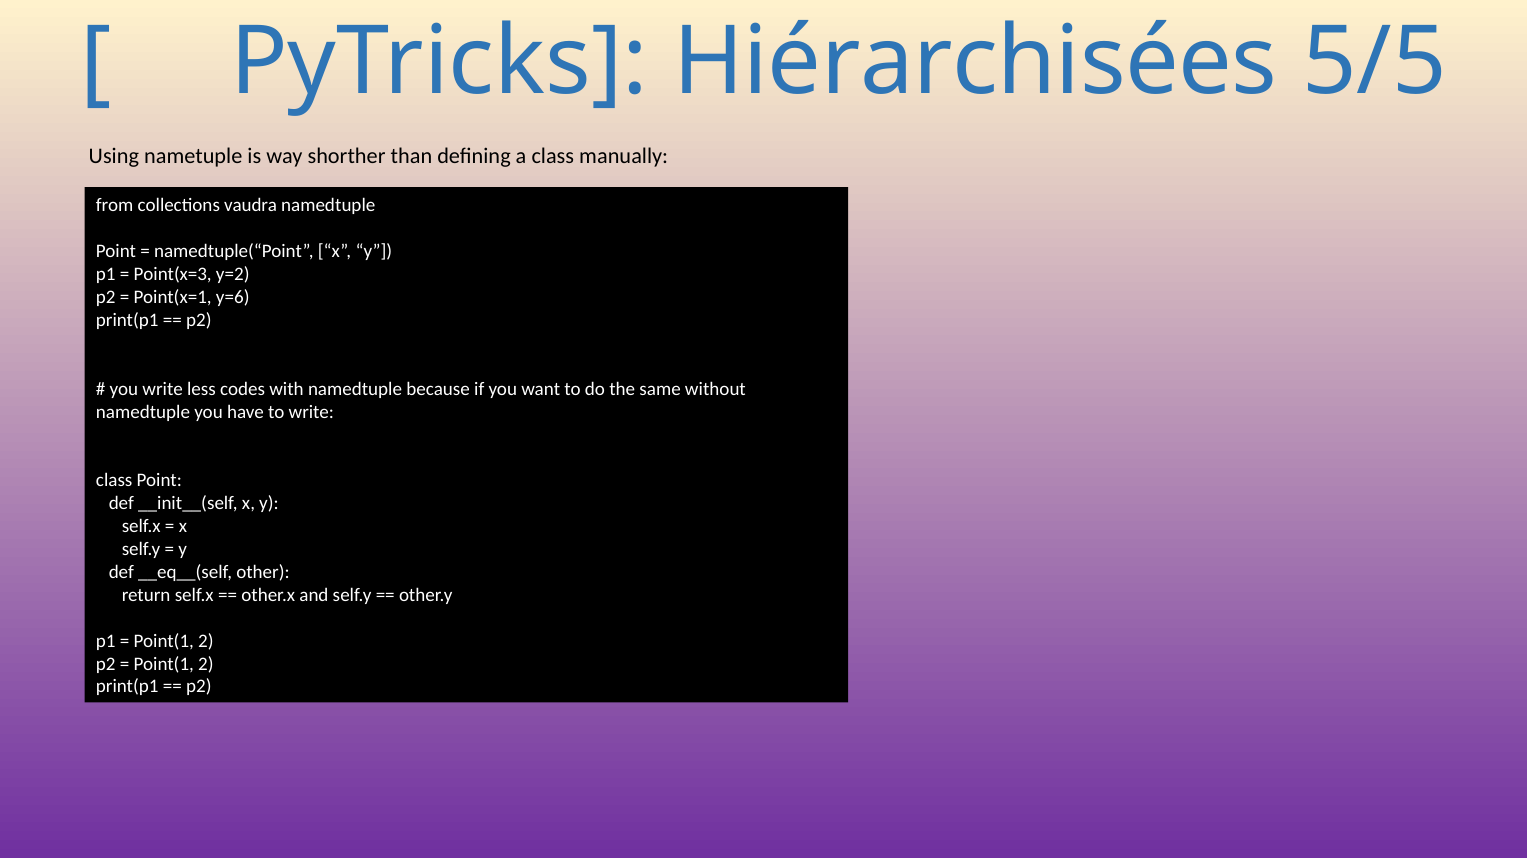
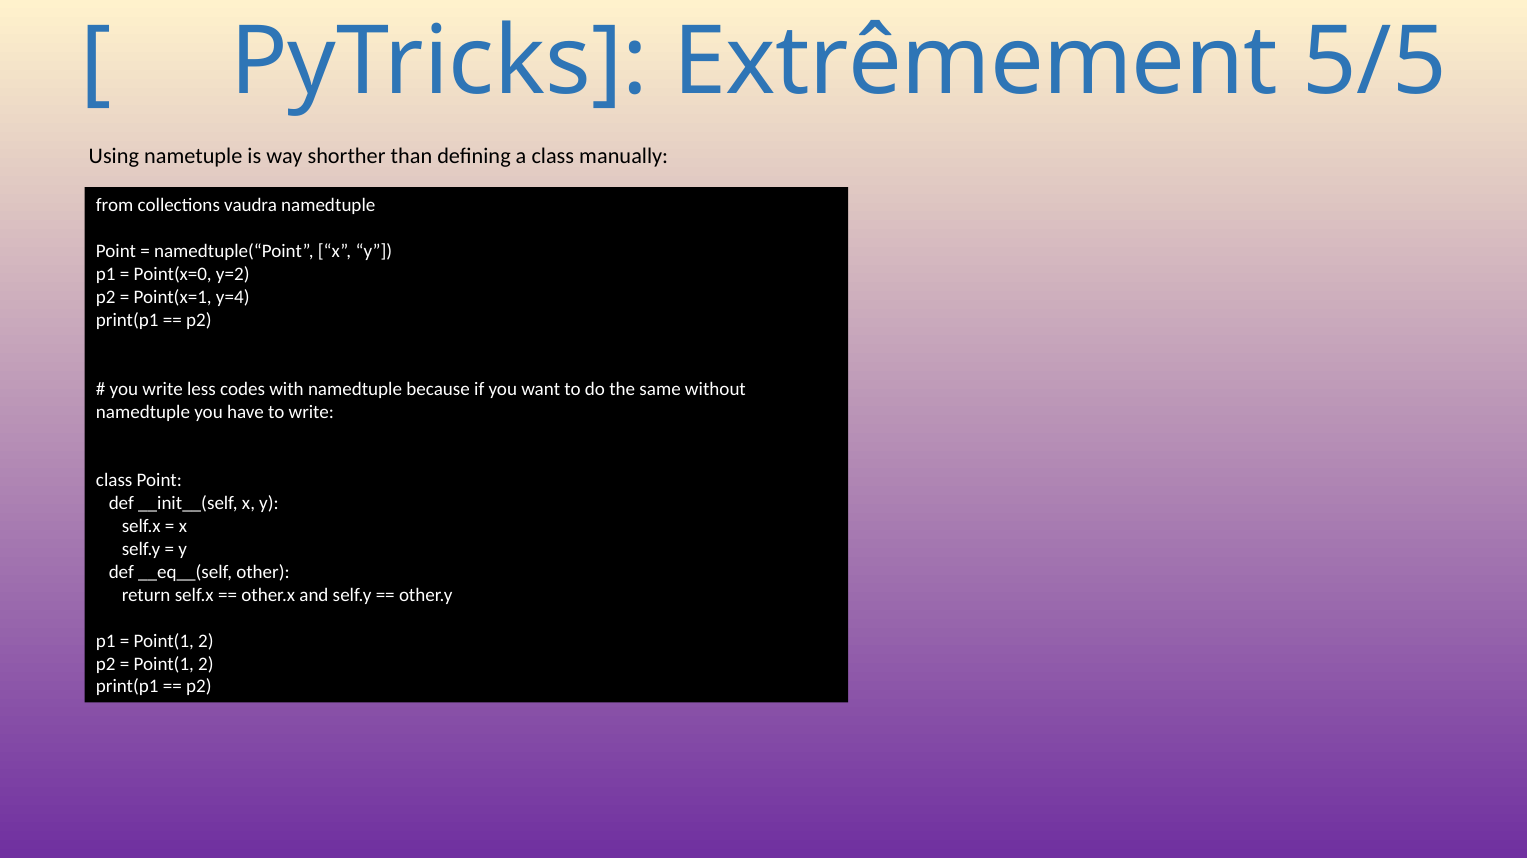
Hiérarchisées: Hiérarchisées -> Extrêmement (976, 62)
Point(x=3: Point(x=3 -> Point(x=0 (173, 274)
y=6: y=6 -> y=4 (233, 297)
